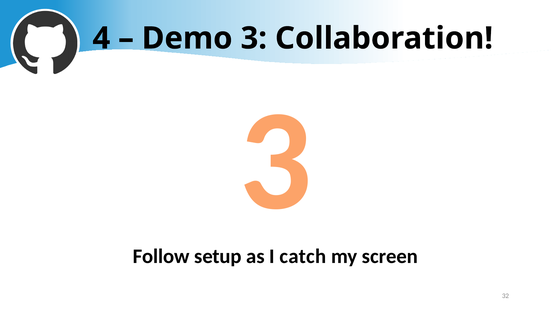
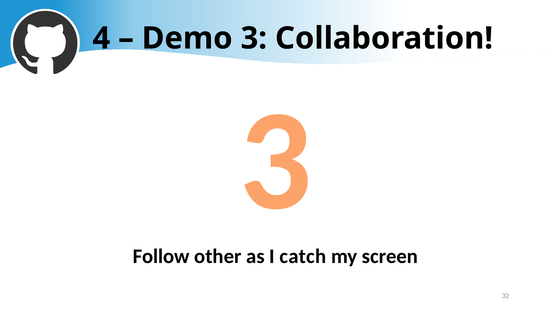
setup: setup -> other (218, 256)
